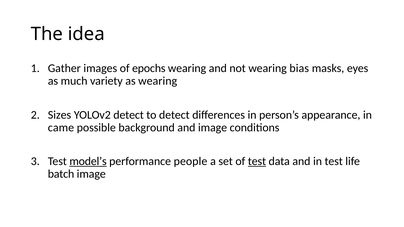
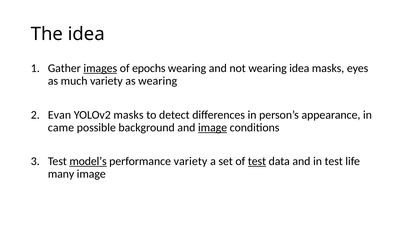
images underline: none -> present (100, 68)
wearing bias: bias -> idea (299, 68)
Sizes: Sizes -> Evan (59, 115)
YOLOv2 detect: detect -> masks (129, 115)
image underline: none -> present (213, 128)
performance people: people -> variety (191, 162)
batch: batch -> many (61, 174)
